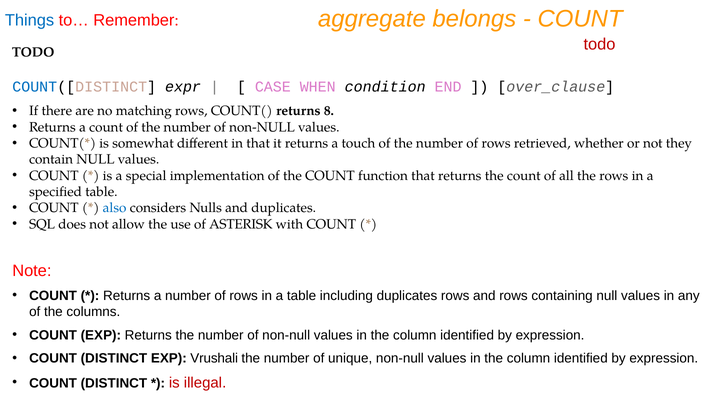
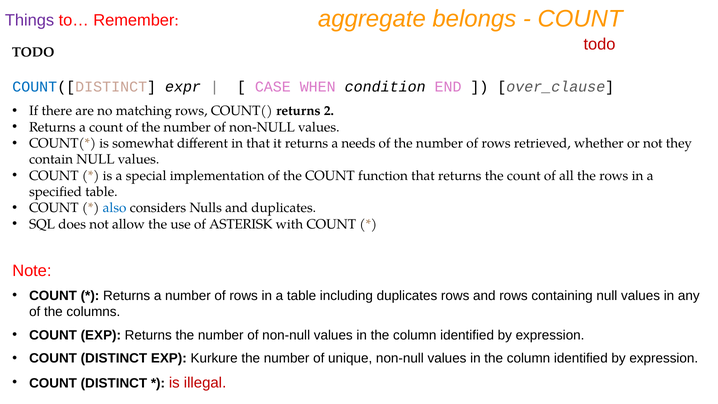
Things colour: blue -> purple (30, 21)
8: 8 -> 2 (329, 111)
touch: touch -> needs (358, 143)
Vrushali: Vrushali -> Kurkure (214, 358)
